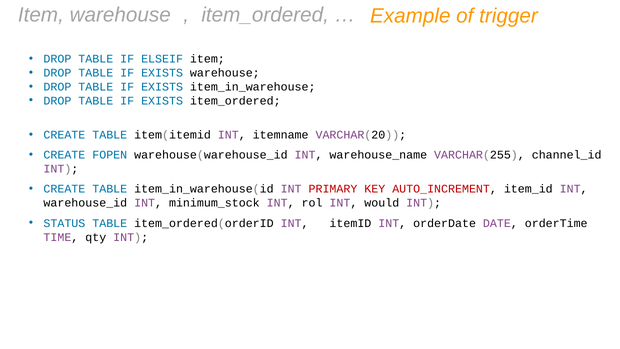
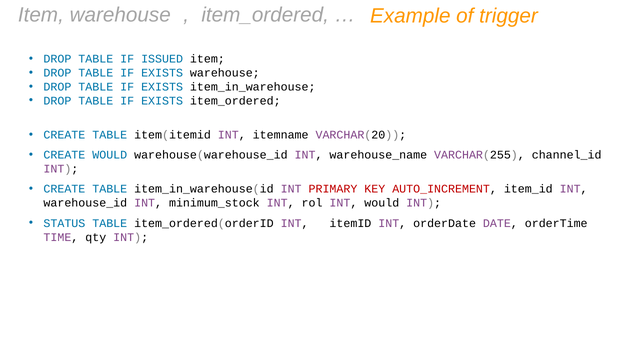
ELSEIF: ELSEIF -> ISSUED (162, 59)
CREATE FOPEN: FOPEN -> WOULD (110, 155)
